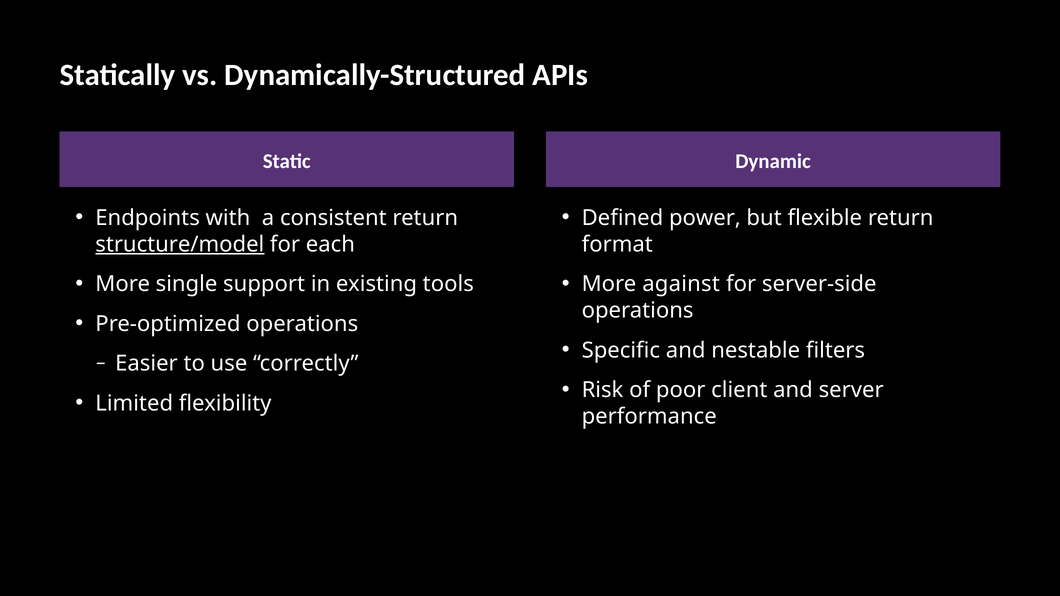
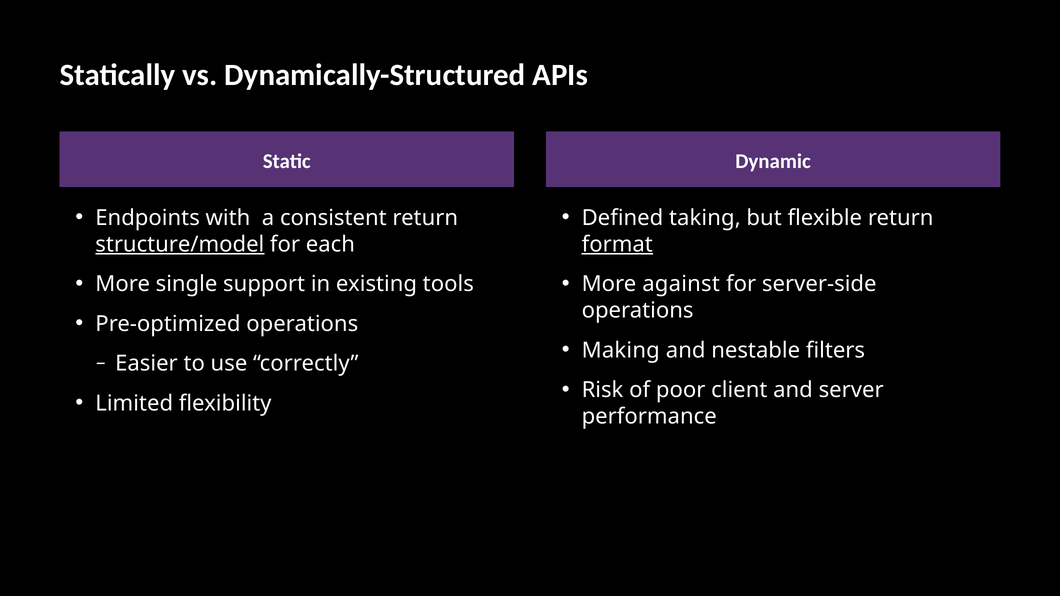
power: power -> taking (705, 218)
format underline: none -> present (617, 244)
Specific: Specific -> Making (621, 350)
